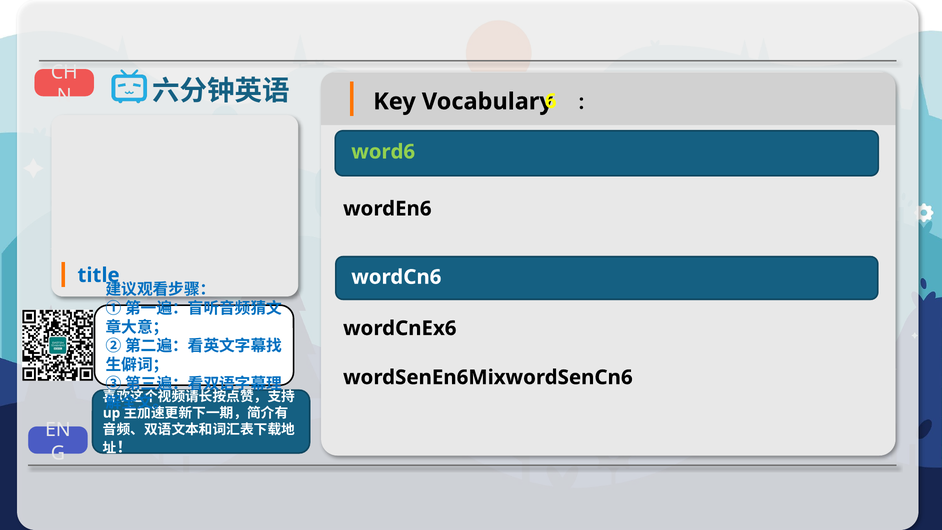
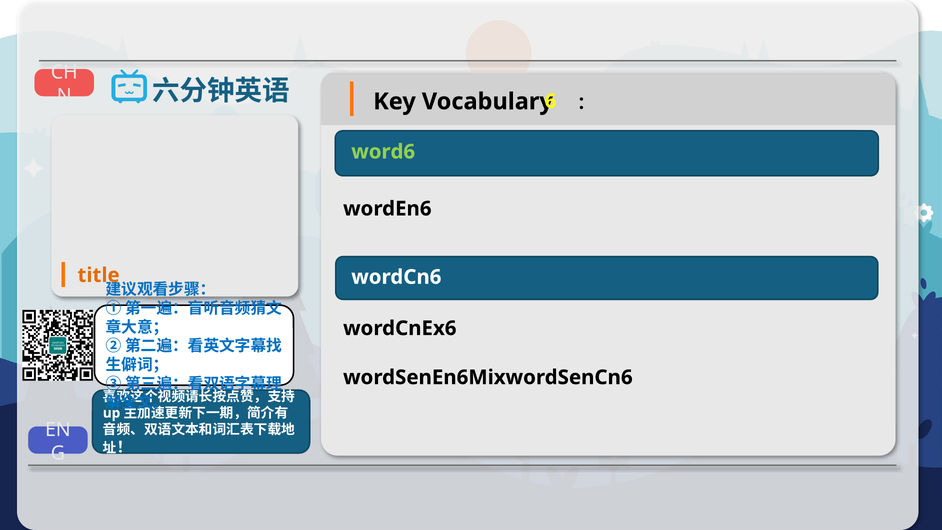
title colour: blue -> orange (99, 275)
